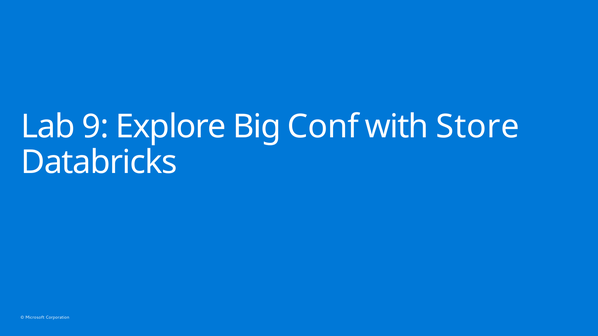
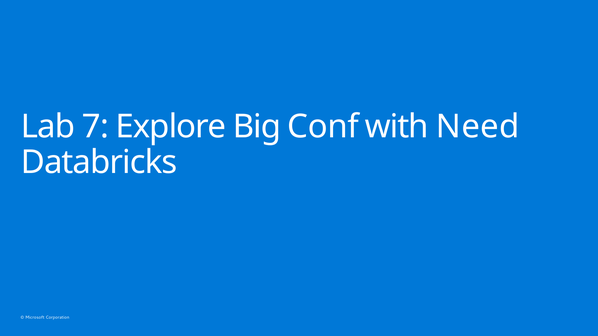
9: 9 -> 7 (95, 127)
Store: Store -> Need (478, 127)
